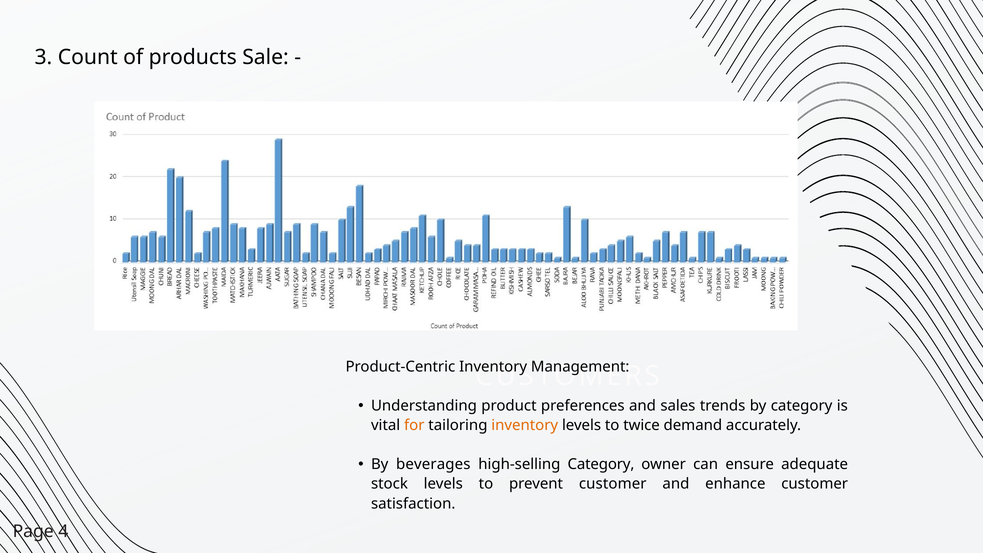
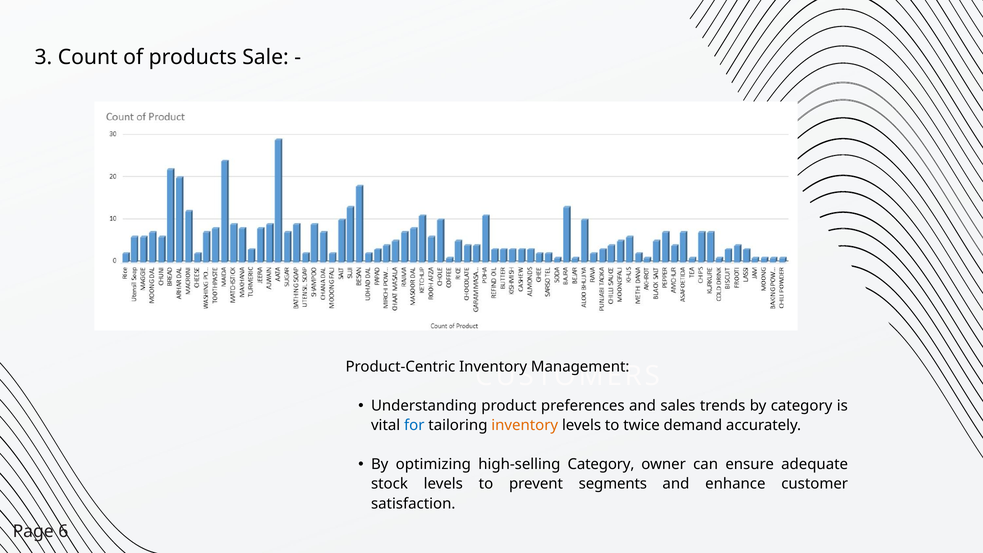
for colour: orange -> blue (414, 425)
beverages: beverages -> optimizing (433, 464)
prevent customer: customer -> segments (613, 484)
4: 4 -> 6 (63, 531)
